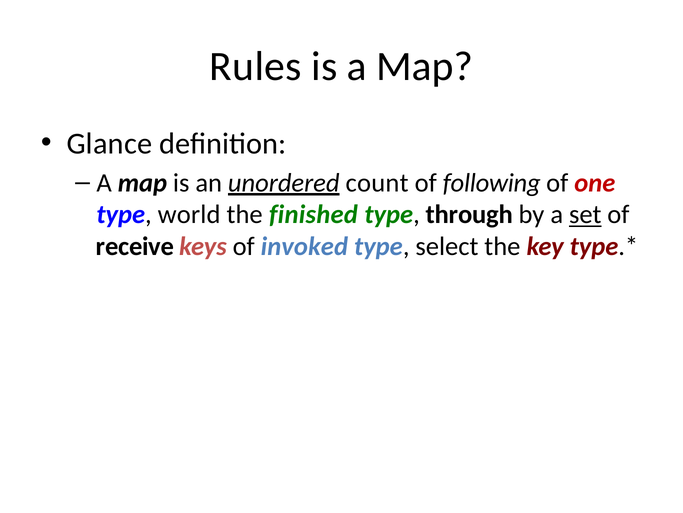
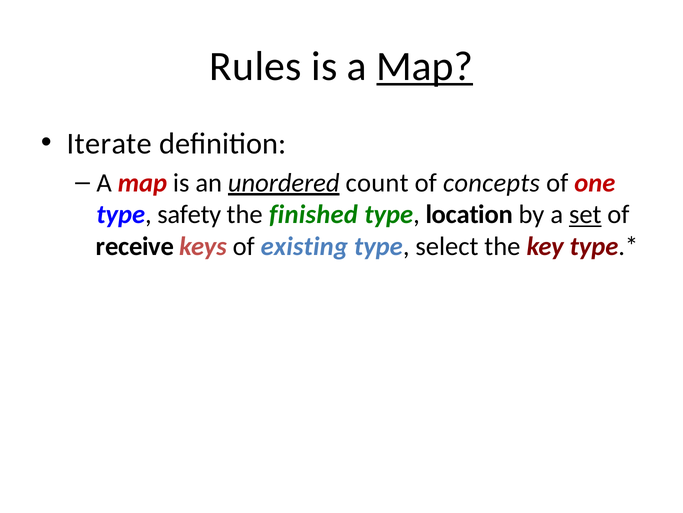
Map underline: none -> present (425, 66)
Glance: Glance -> Iterate (109, 143)
map colour: black -> red (142, 182)
following: following -> concepts (491, 182)
world: world -> safety (189, 214)
through: through -> location (469, 214)
invoked: invoked -> existing (304, 246)
